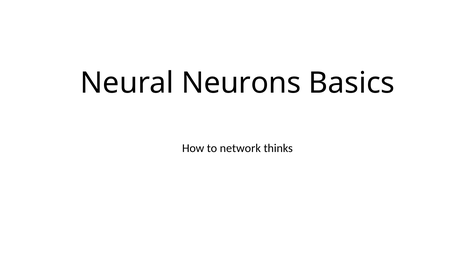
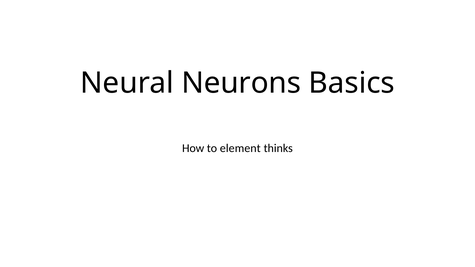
network: network -> element (240, 148)
